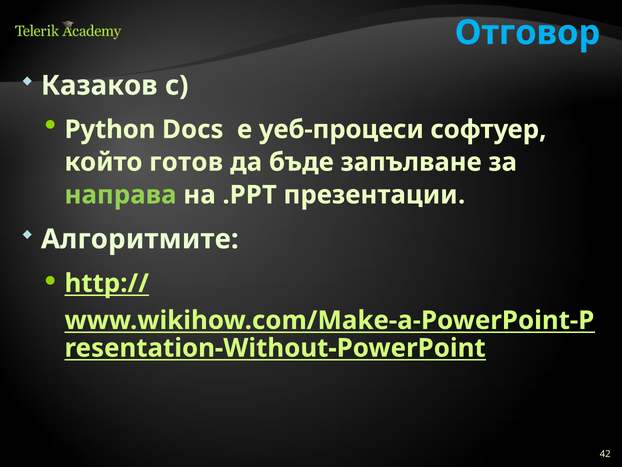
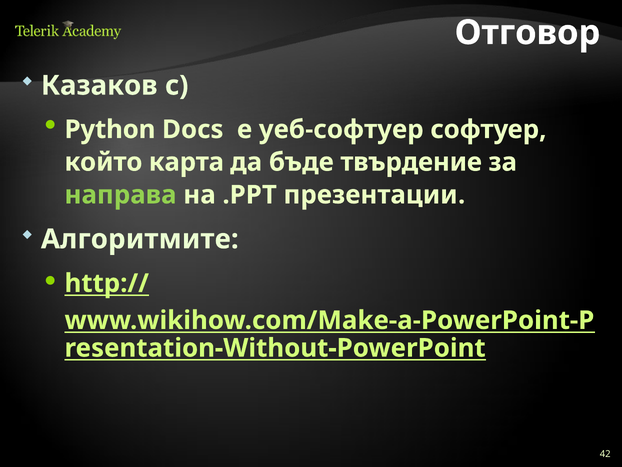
Отговор colour: light blue -> white (528, 33)
уеб-процеси: уеб-процеси -> уеб-софтуер (341, 129)
готов: готов -> карта (186, 162)
запълване: запълване -> твърдение (411, 162)
